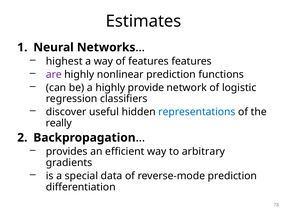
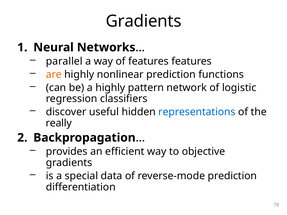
Estimates: Estimates -> Gradients (144, 21)
highest: highest -> parallel (64, 61)
are colour: purple -> orange (54, 75)
provide: provide -> pattern (146, 88)
arbitrary: arbitrary -> objective (204, 152)
